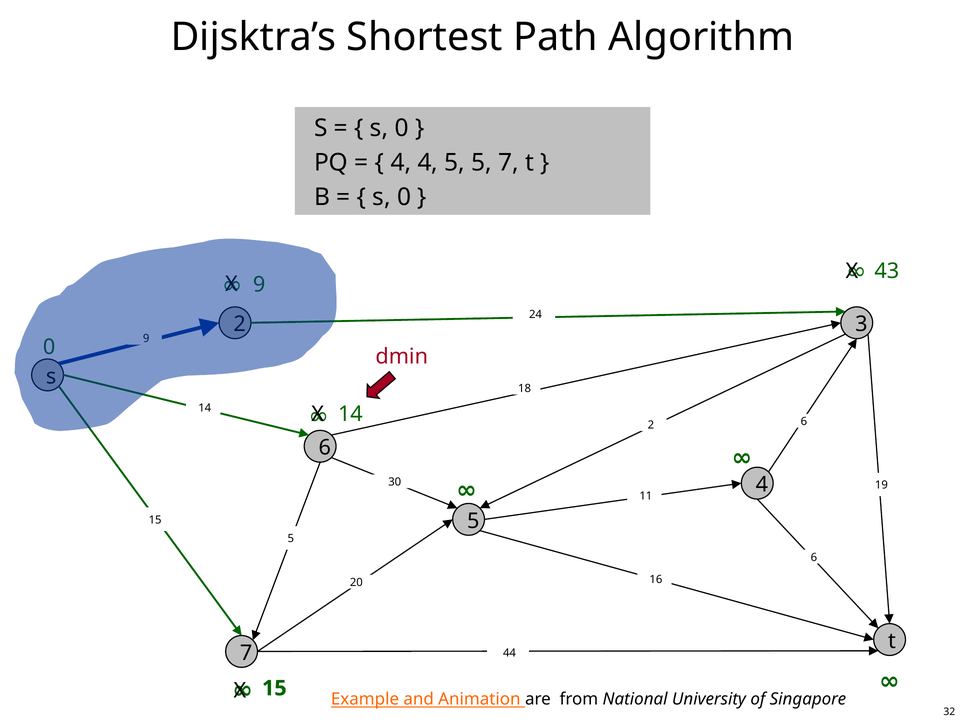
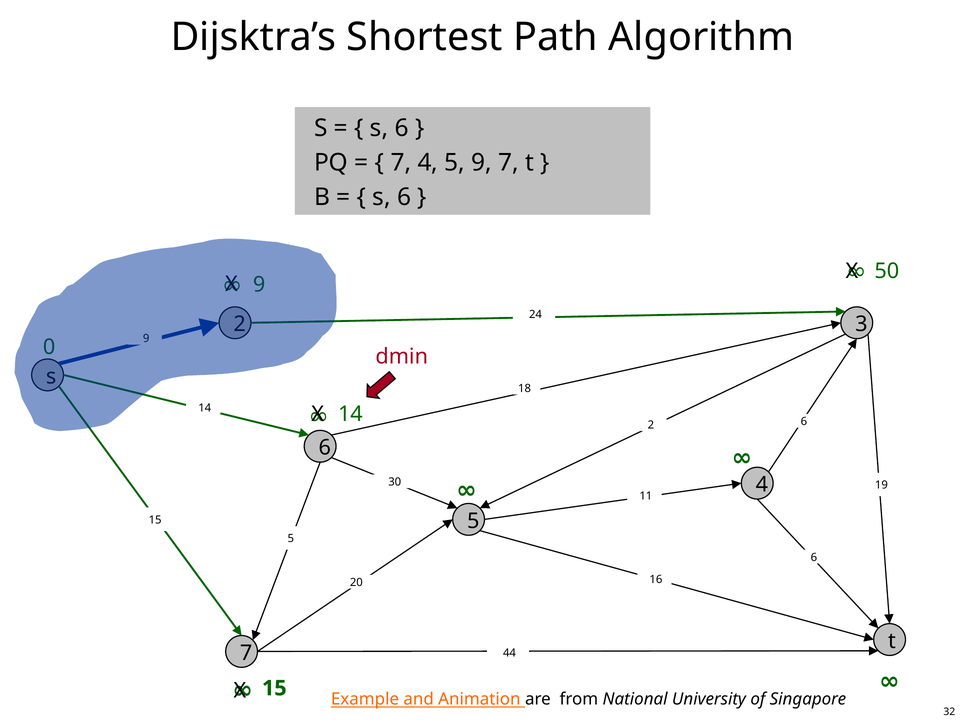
0: 0 -> 6 (402, 128)
4: 4 -> 7 (401, 163)
5 5: 5 -> 9 (482, 163)
0: 0 -> 6 (404, 197)
43: 43 -> 50 (887, 271)
